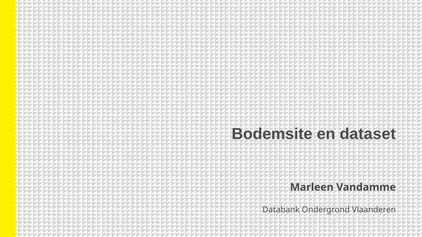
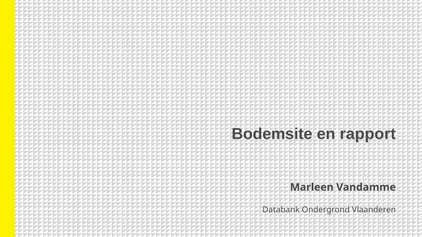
dataset: dataset -> rapport (368, 134)
